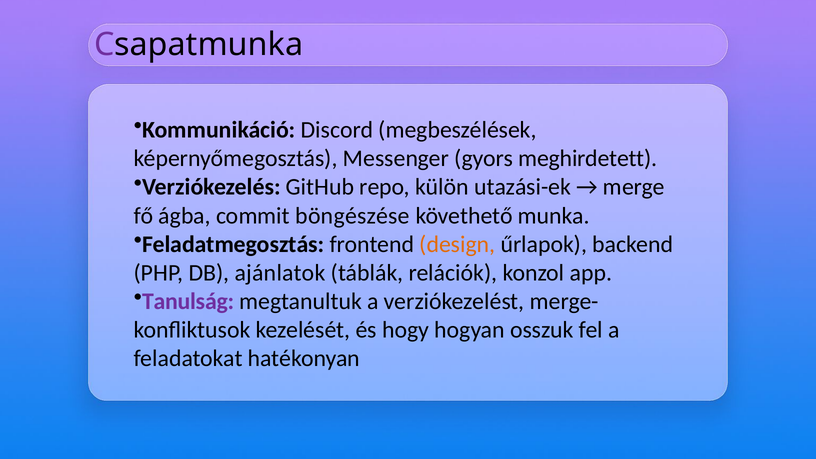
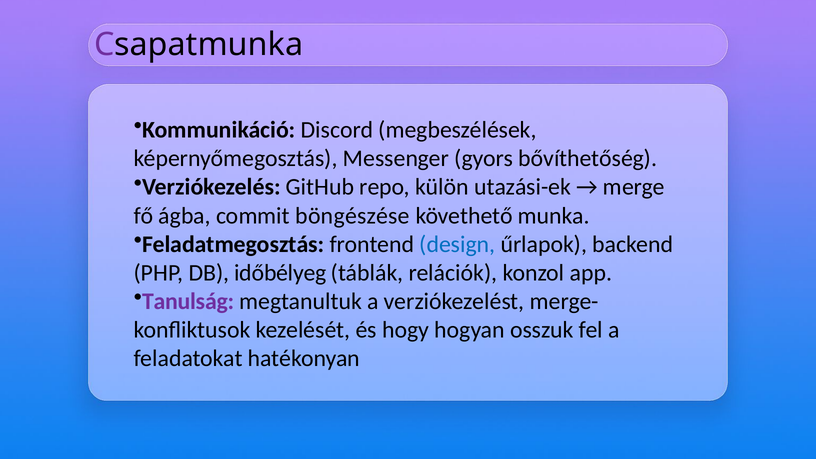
meghirdetett: meghirdetett -> bővíthetőség (588, 159)
design colour: orange -> blue (457, 244)
ajánlatok: ajánlatok -> időbélyeg (280, 273)
